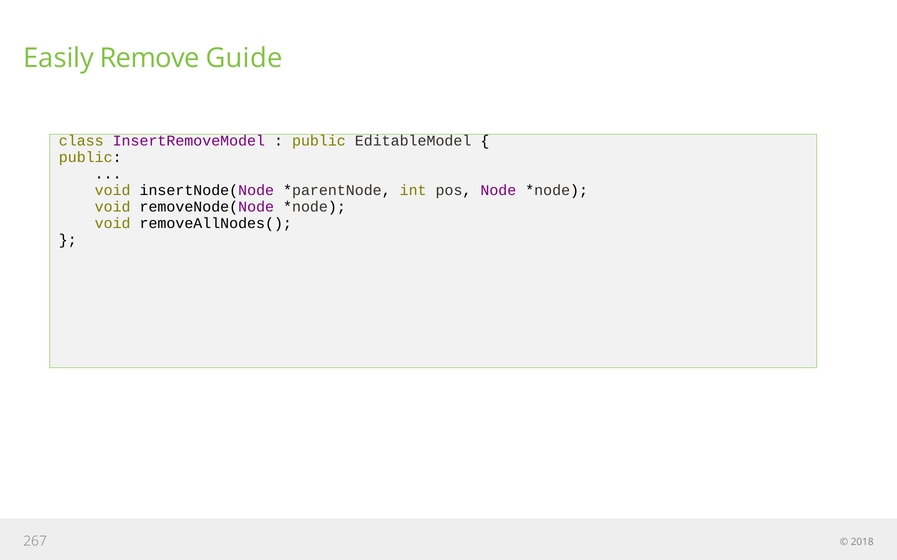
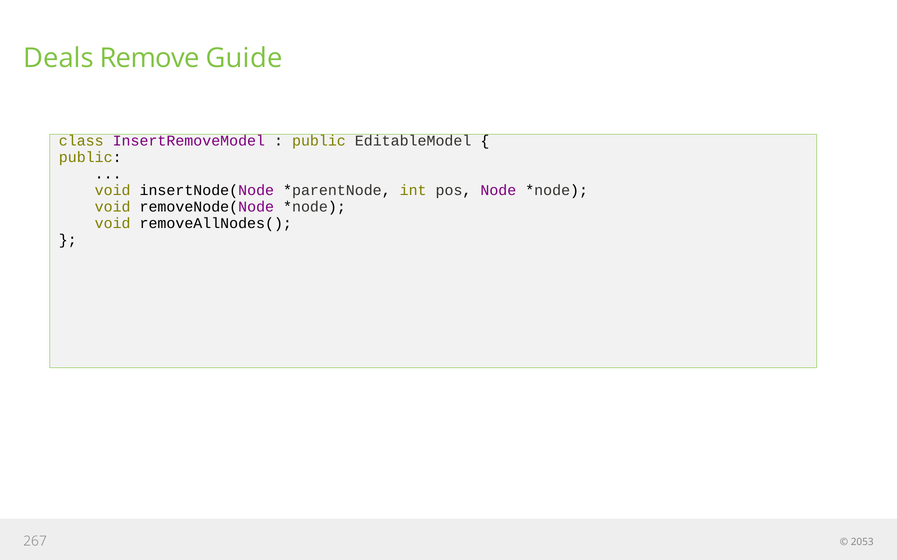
Easily: Easily -> Deals (59, 58)
2018: 2018 -> 2053 (862, 543)
